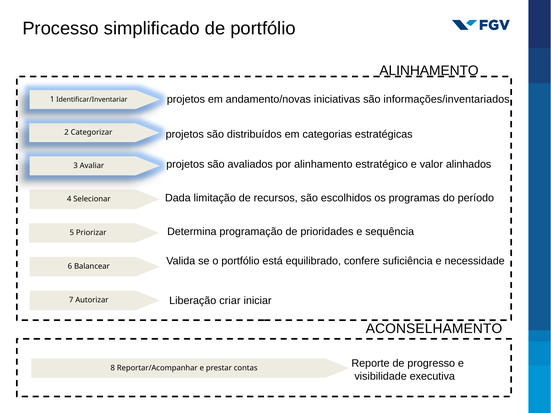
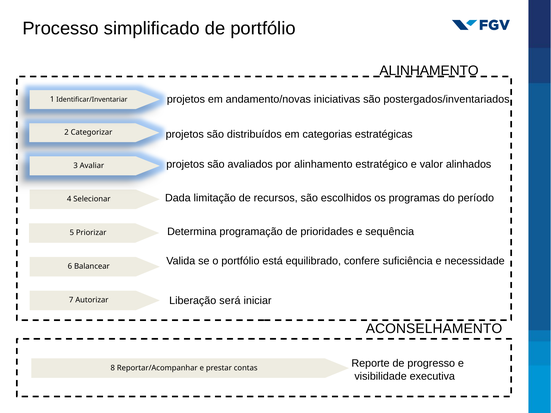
informações/inventariados: informações/inventariados -> postergados/inventariados (446, 99)
criar: criar -> será (230, 301)
